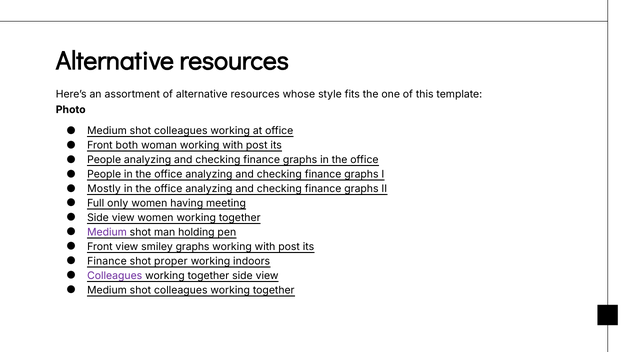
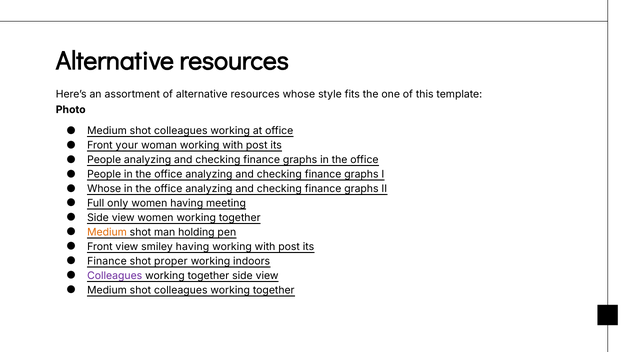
both: both -> your (127, 146)
Mostly: Mostly -> Whose (104, 189)
Medium colour: purple -> orange (107, 233)
smiley graphs: graphs -> having (192, 247)
